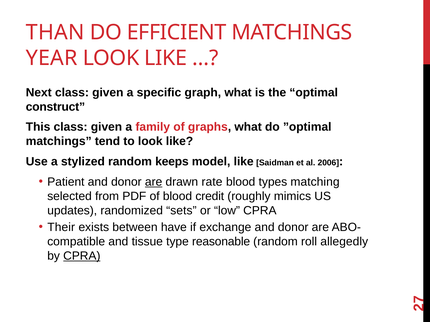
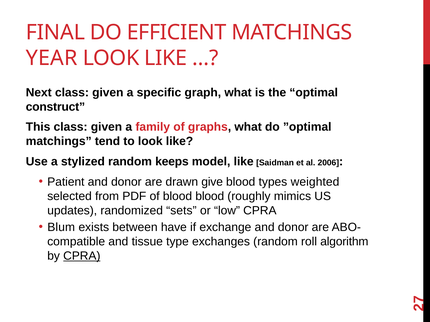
THAN: THAN -> FINAL (55, 32)
are underline: present -> none (154, 182)
rate: rate -> give (212, 182)
matching: matching -> weighted (315, 182)
blood credit: credit -> blood (210, 197)
Their: Their -> Blum (61, 228)
reasonable: reasonable -> exchanges (221, 242)
allegedly: allegedly -> algorithm (344, 242)
